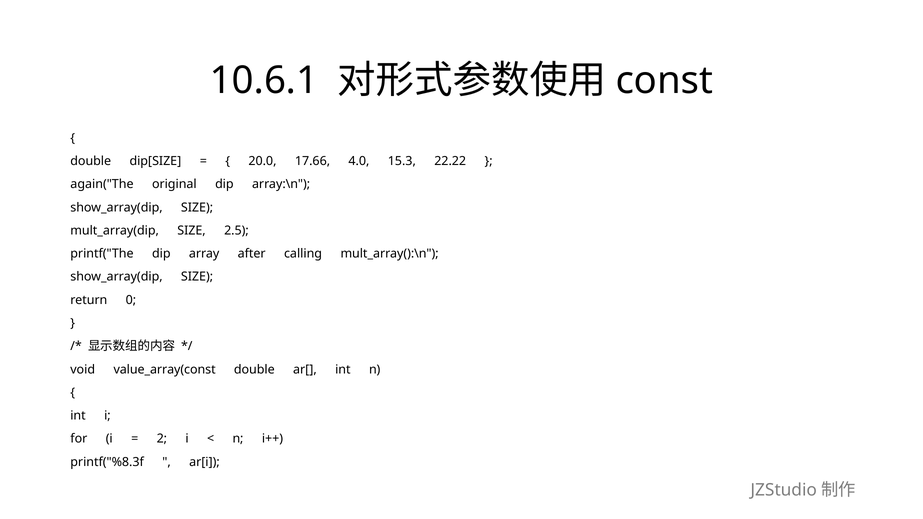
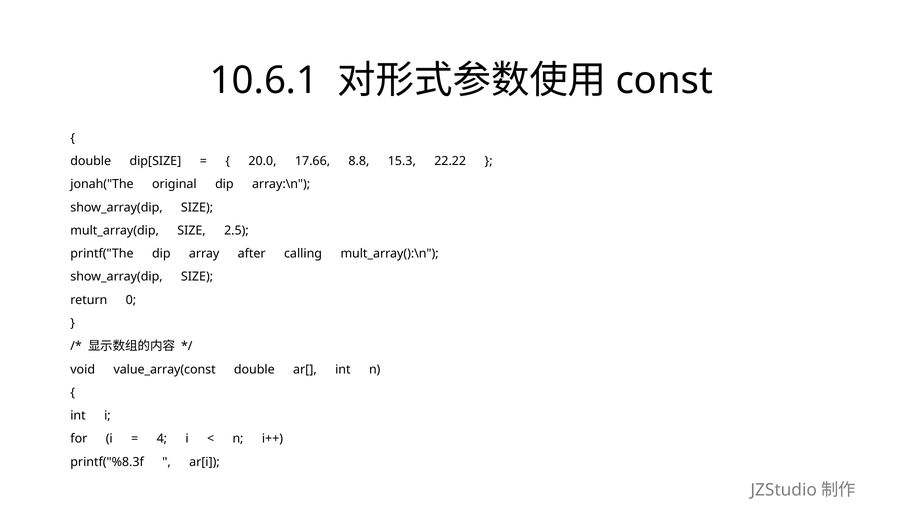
4.0: 4.0 -> 8.8 (359, 161)
again("The: again("The -> jonah("The (102, 184)
2: 2 -> 4 (162, 439)
